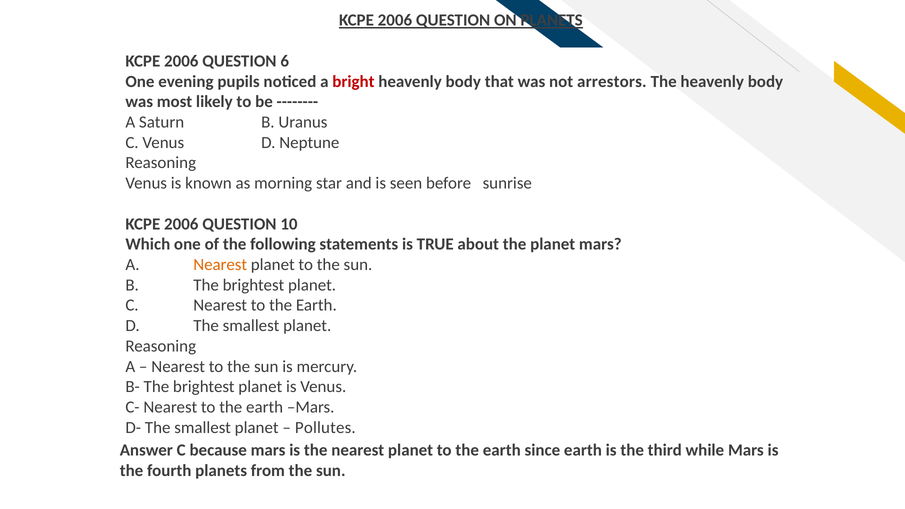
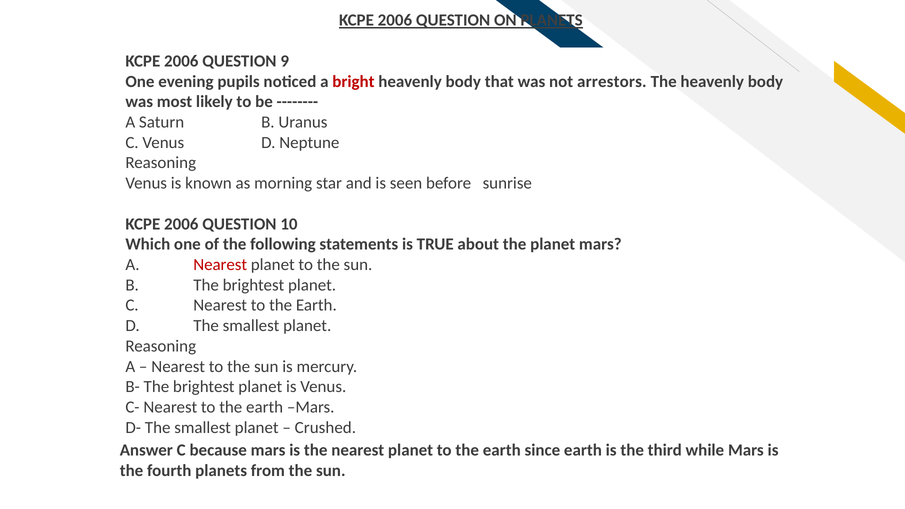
6: 6 -> 9 (285, 61)
Nearest colour: orange -> red (220, 265)
Pollutes: Pollutes -> Crushed (325, 428)
